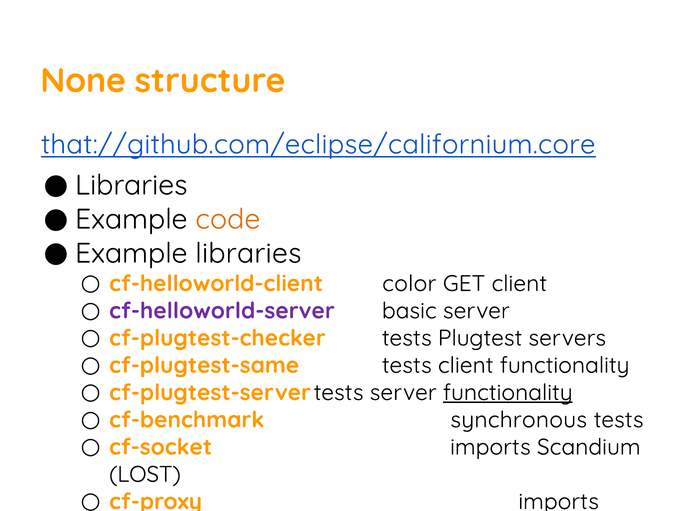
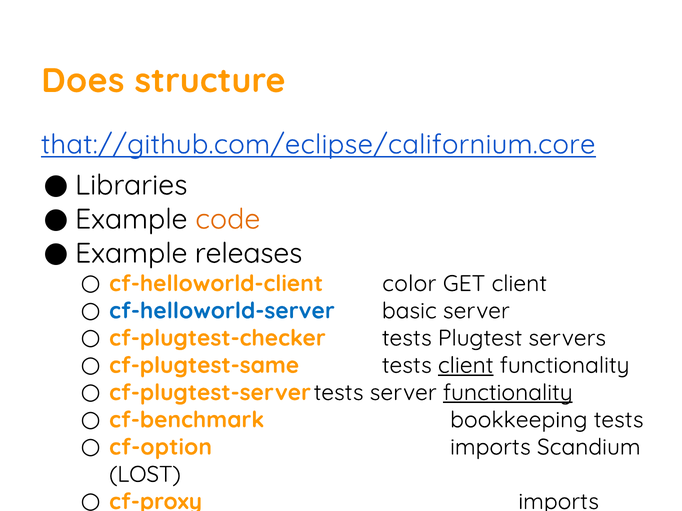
None: None -> Does (83, 81)
libraries: libraries -> releases (249, 254)
cf-helloworld-server colour: purple -> blue (222, 311)
client underline: none -> present (466, 366)
synchronous: synchronous -> bookkeeping (519, 420)
cf-socket: cf-socket -> cf-option (161, 448)
